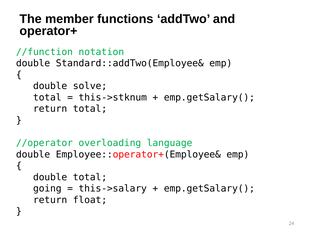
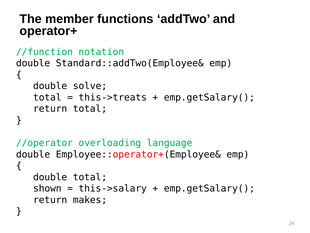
this->stknum: this->stknum -> this->treats (113, 97)
going: going -> shown (47, 188)
float: float -> makes (90, 199)
